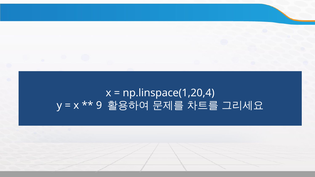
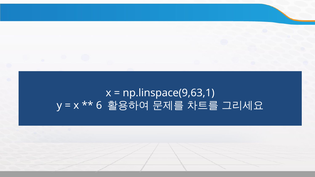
np.linspace(1,20,4: np.linspace(1,20,4 -> np.linspace(9,63,1 (169, 93)
9: 9 -> 6 (99, 106)
